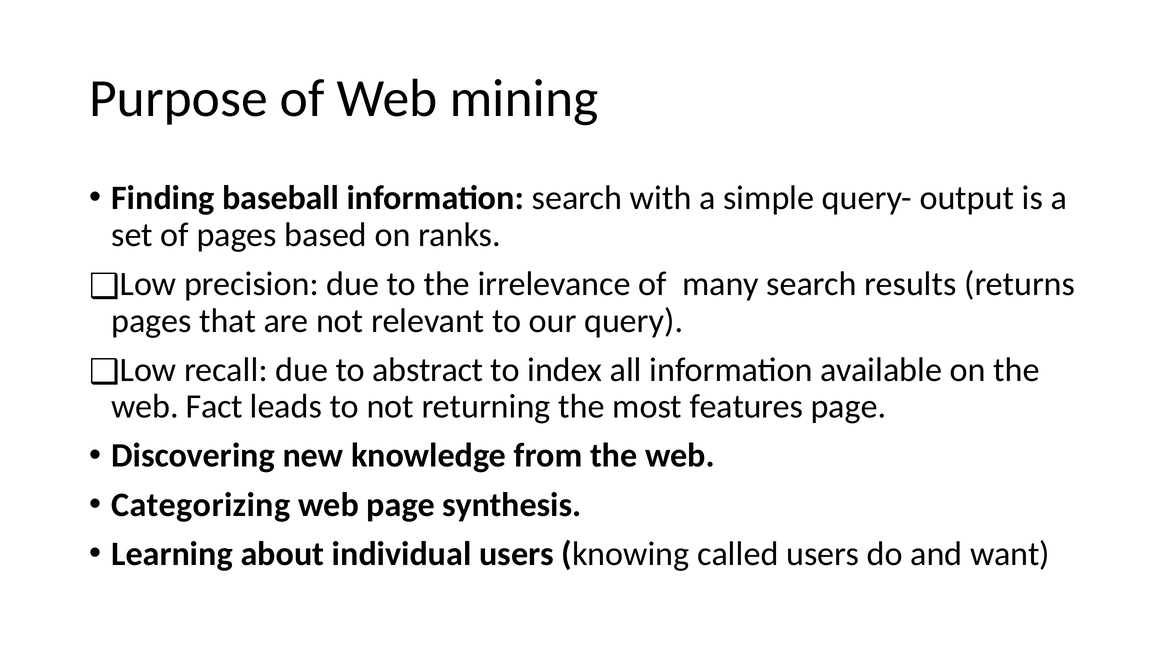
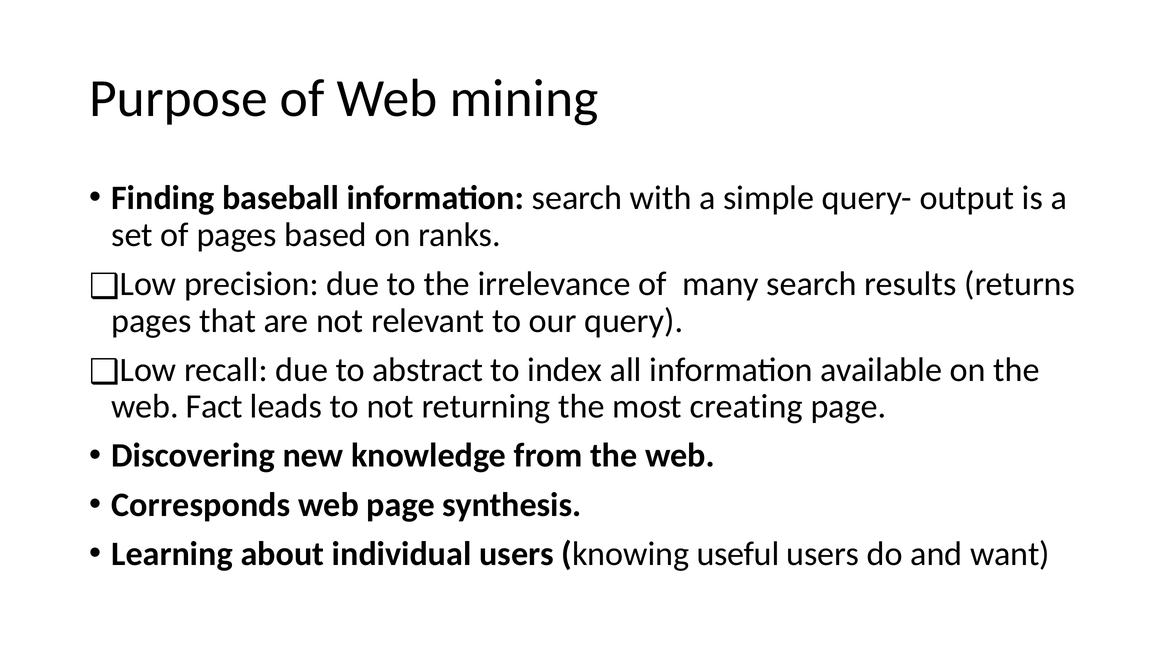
features: features -> creating (746, 406)
Categorizing: Categorizing -> Corresponds (201, 505)
called: called -> useful (738, 554)
